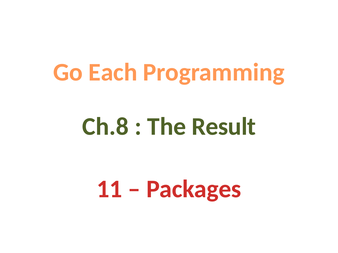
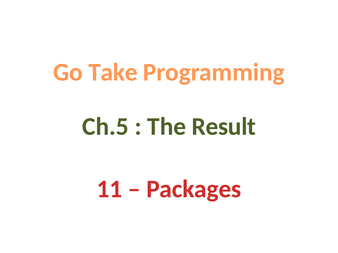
Each: Each -> Take (113, 72)
Ch.8: Ch.8 -> Ch.5 (106, 127)
